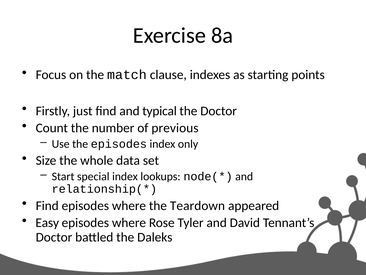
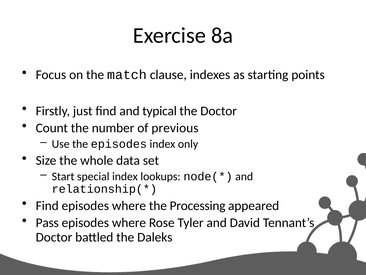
Teardown: Teardown -> Processing (198, 205)
Easy: Easy -> Pass (47, 222)
